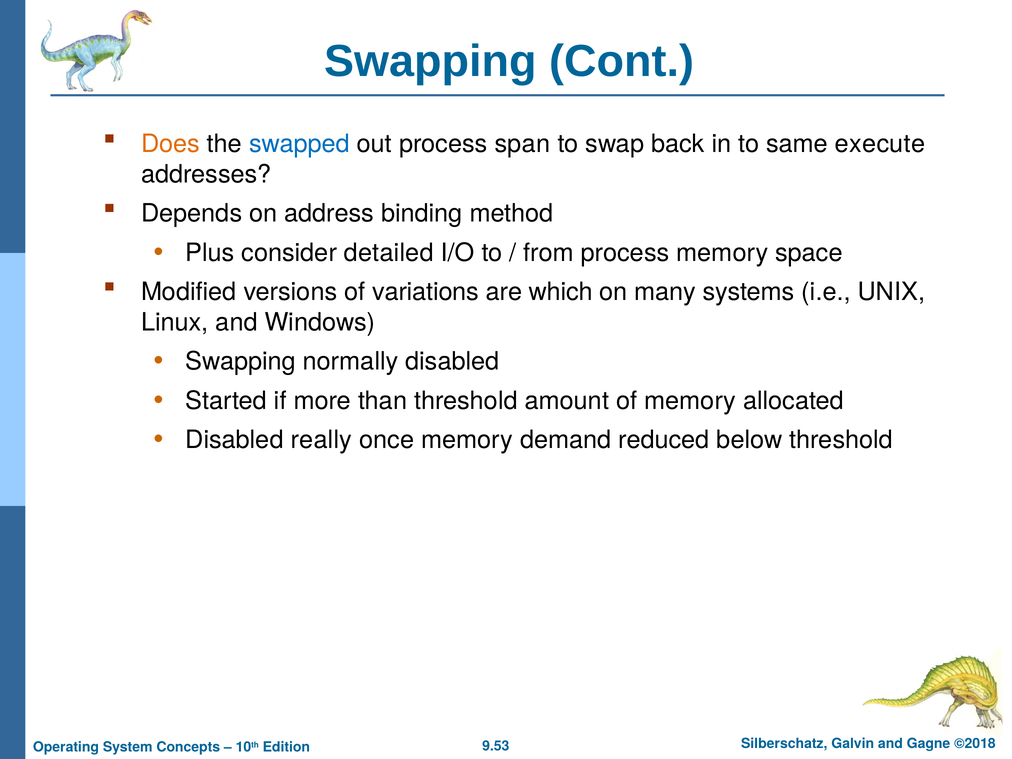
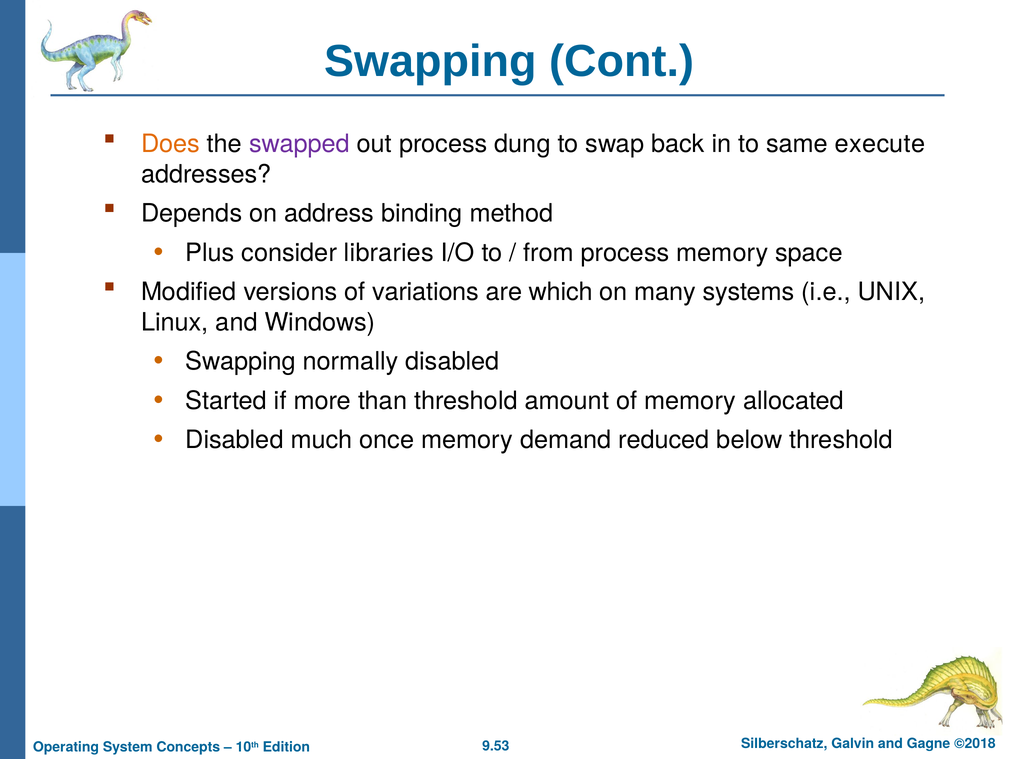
swapped colour: blue -> purple (299, 144)
span: span -> dung (522, 144)
detailed: detailed -> libraries (389, 253)
really: really -> much (322, 440)
